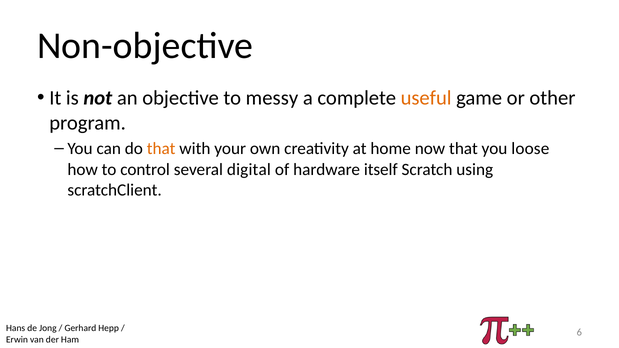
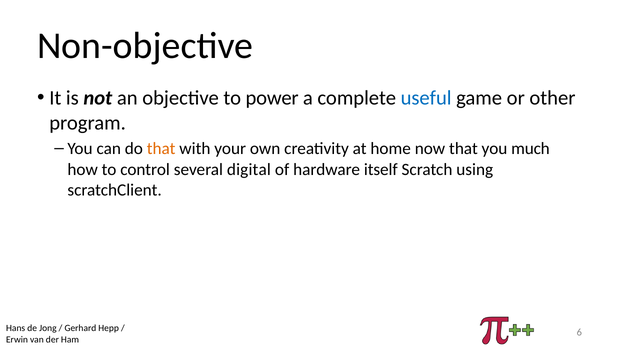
messy: messy -> power (272, 98)
useful colour: orange -> blue (426, 98)
loose: loose -> much (530, 149)
